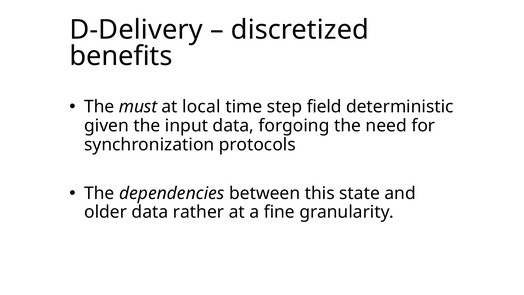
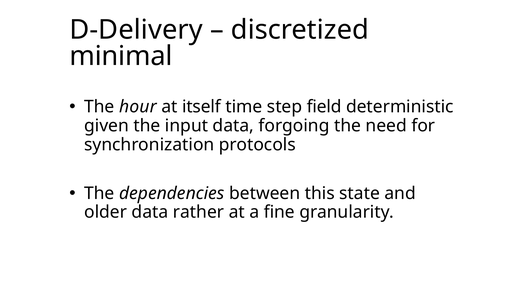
benefits: benefits -> minimal (121, 56)
must: must -> hour (138, 107)
local: local -> itself (202, 107)
